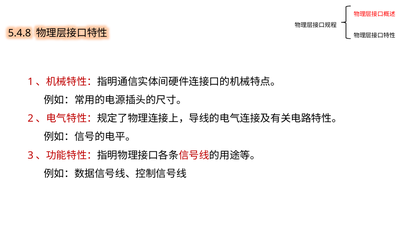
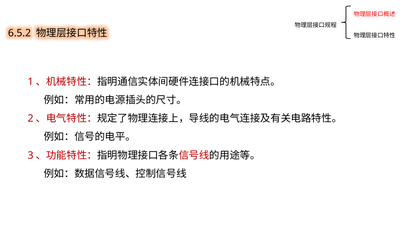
5.4.8: 5.4.8 -> 6.5.2 (19, 33)
